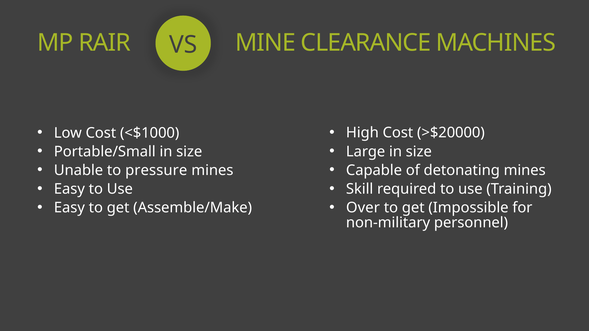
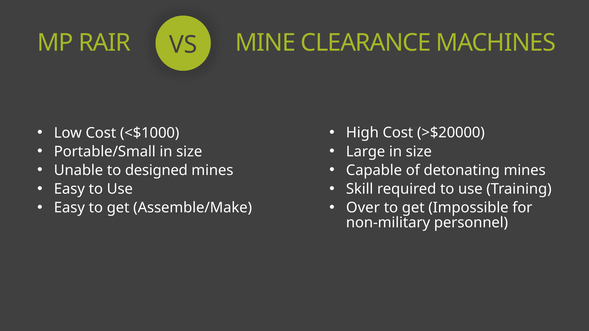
pressure: pressure -> designed (156, 170)
